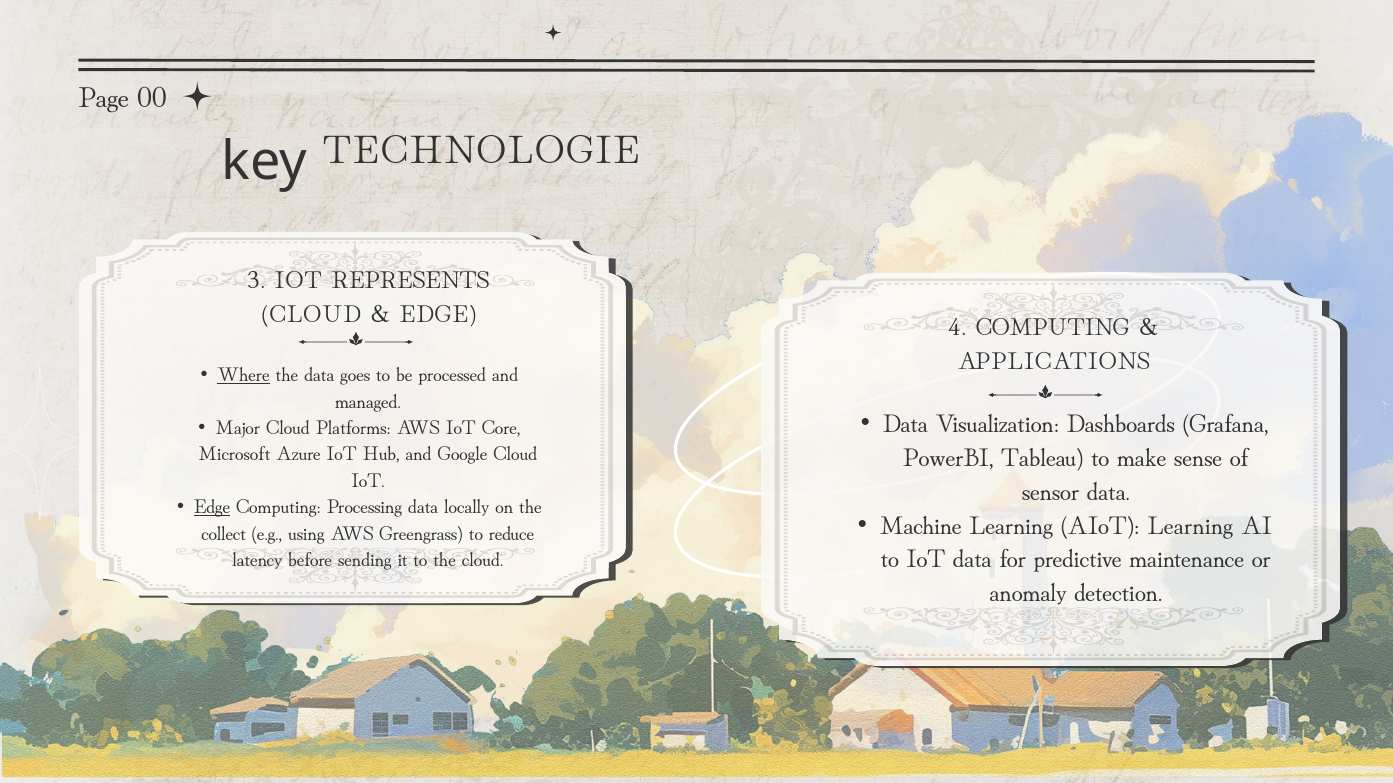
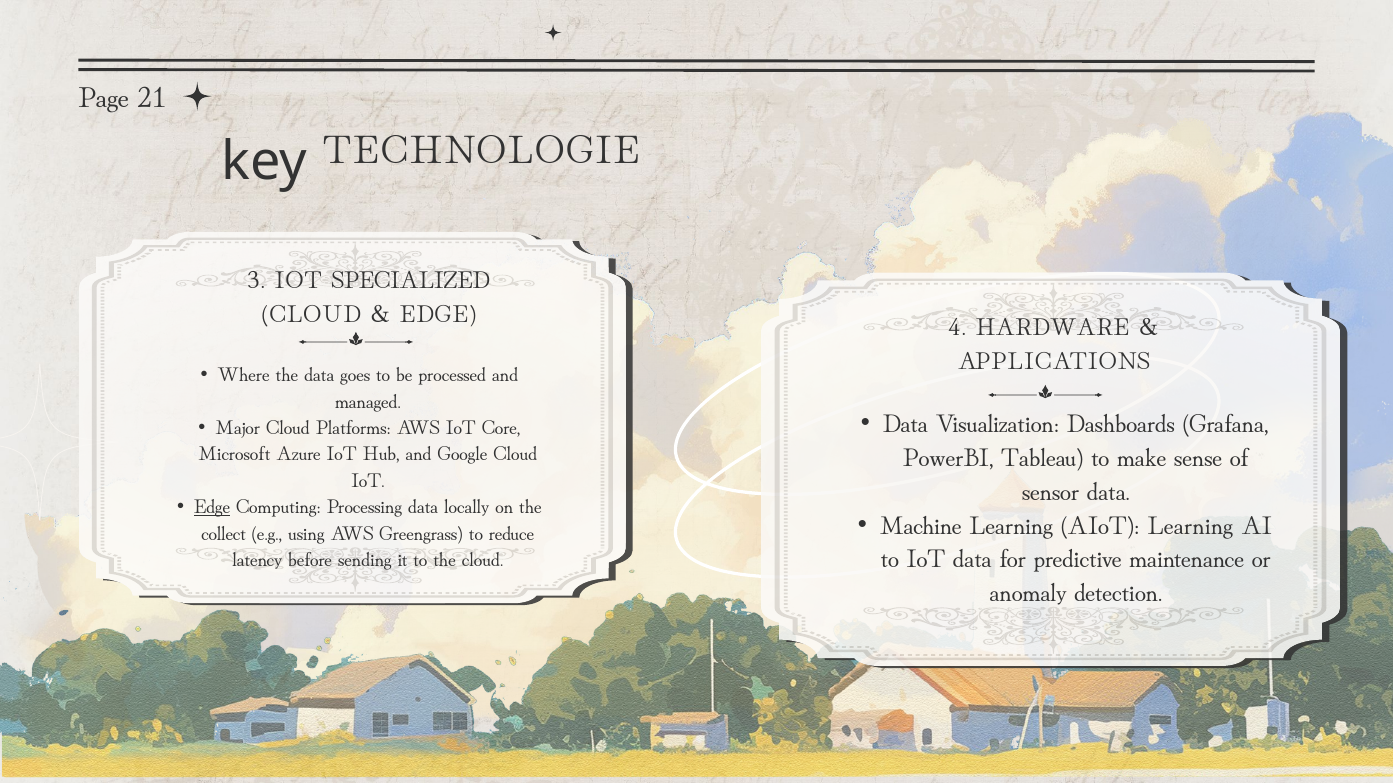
00: 00 -> 21 (152, 98)
REPRESENTS: REPRESENTS -> SPECIALIZED (411, 281)
4 COMPUTING: COMPUTING -> HARDWARE (1052, 327)
Where underline: present -> none (244, 376)
